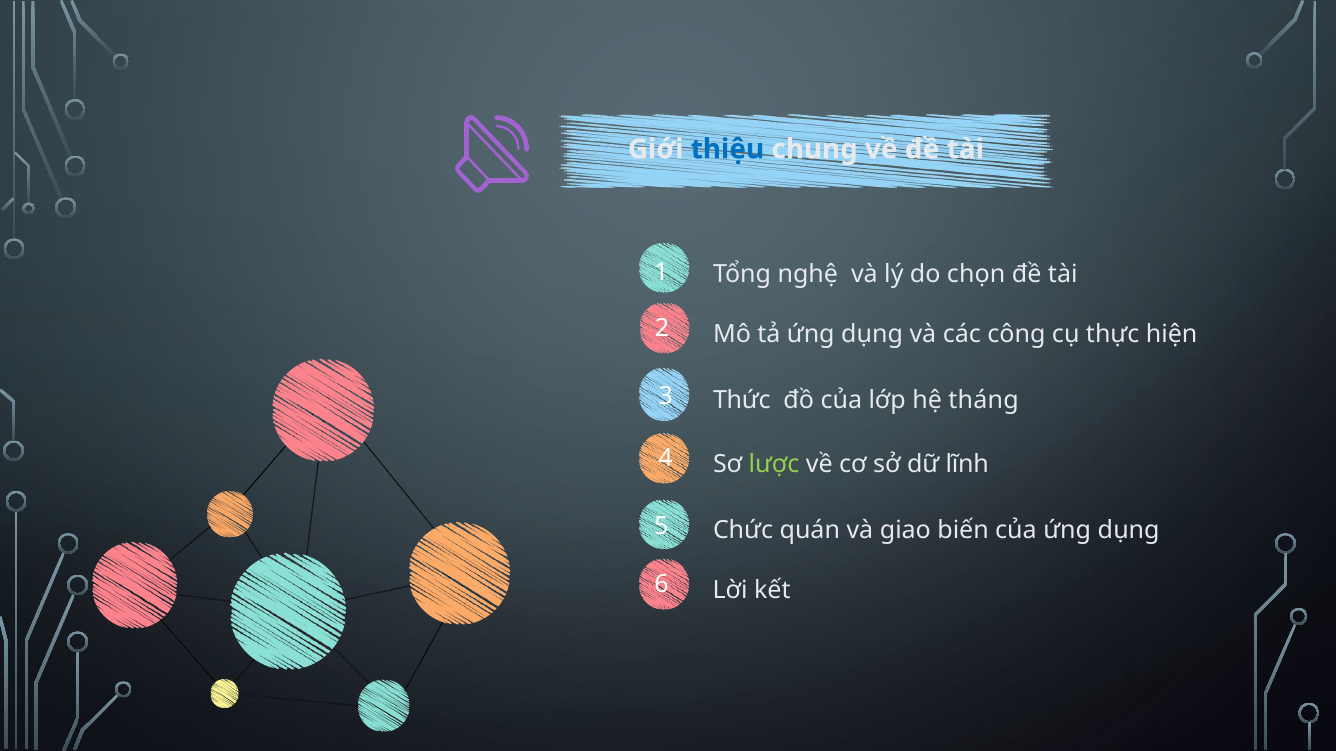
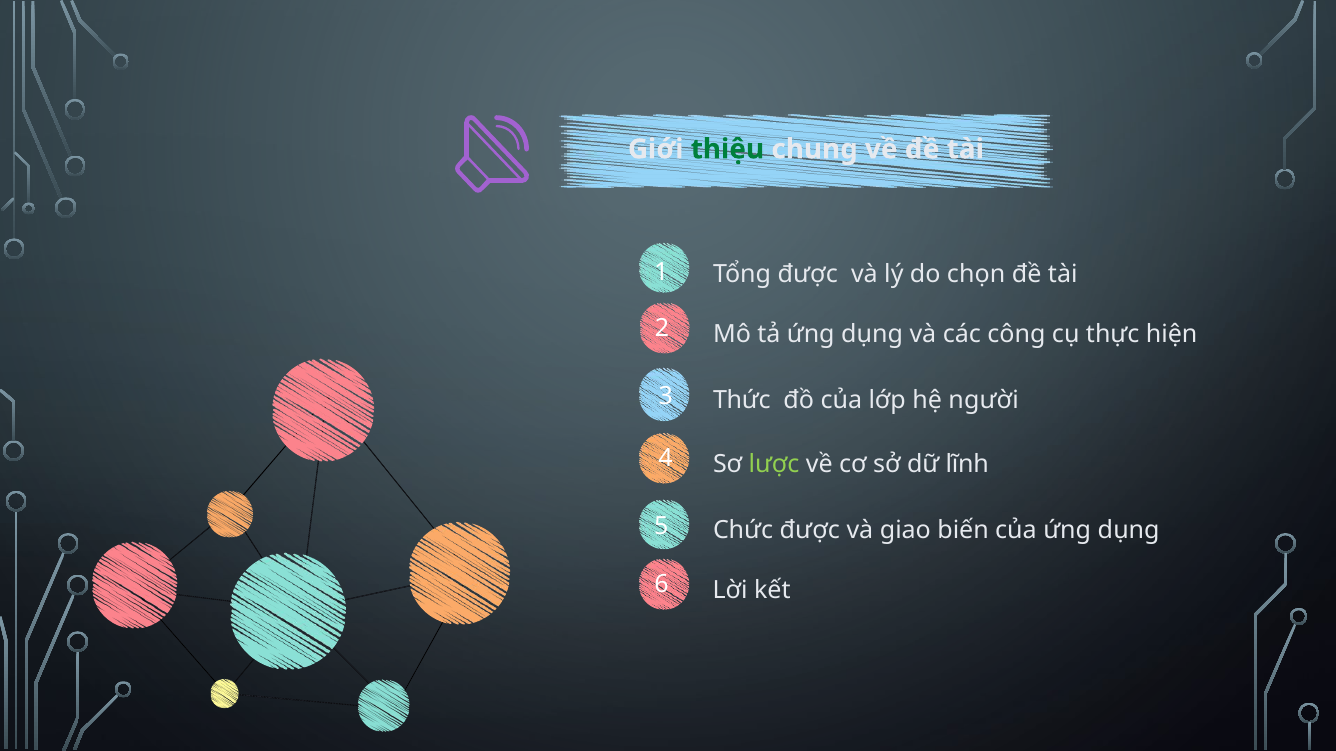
thiệu colour: blue -> green (727, 149)
Tổng nghệ: nghệ -> được (808, 274)
tháng: tháng -> người (984, 401)
Chức quán: quán -> được (810, 531)
